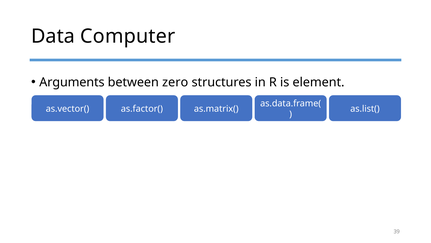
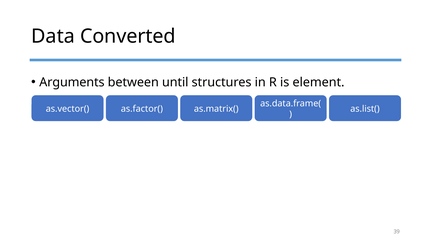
Computer: Computer -> Converted (128, 36)
zero: zero -> until (175, 82)
